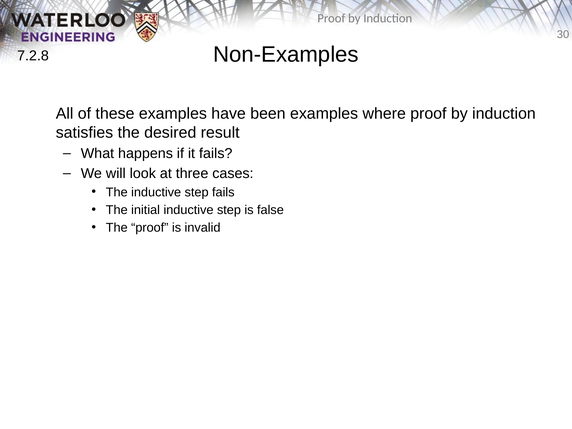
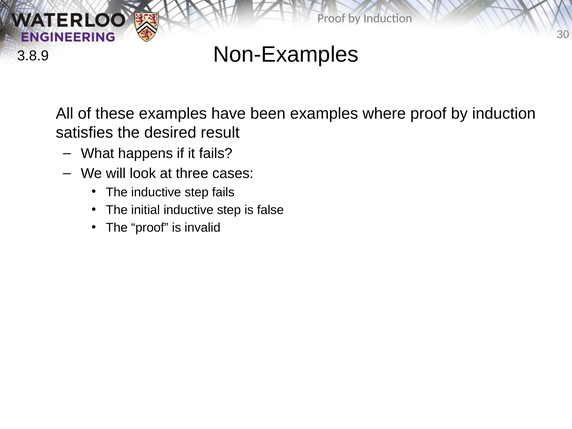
7.2.8: 7.2.8 -> 3.8.9 (33, 56)
